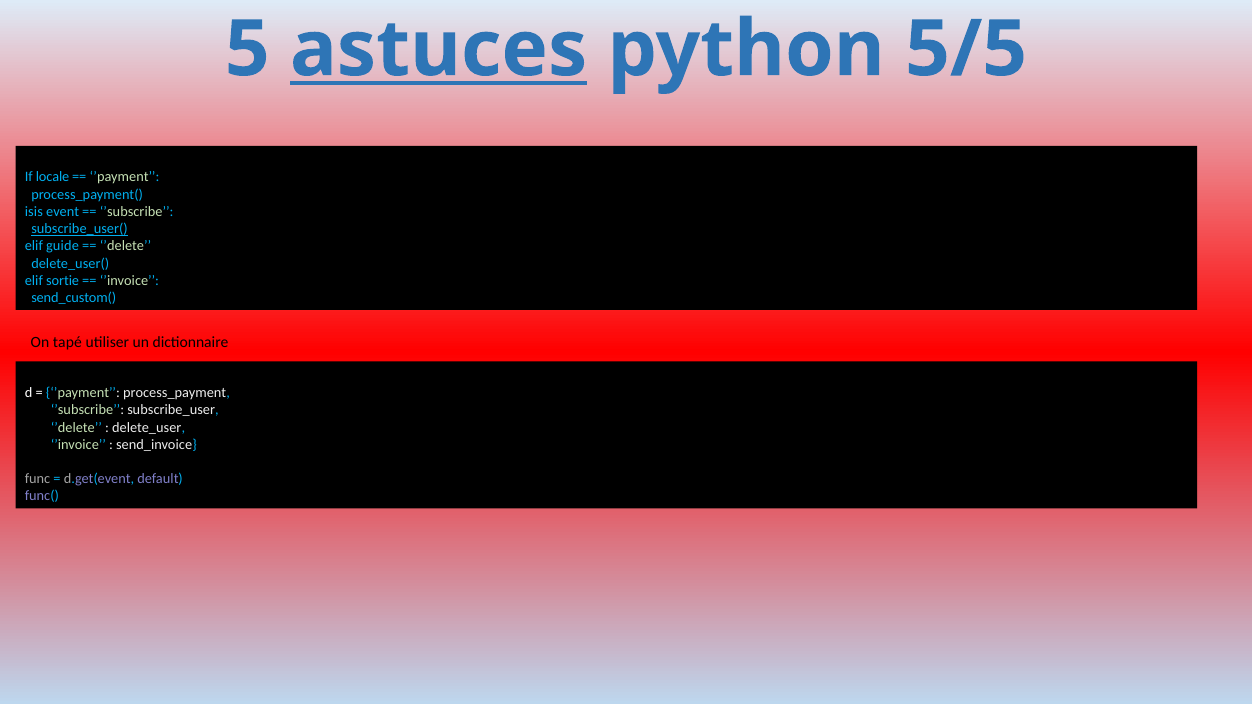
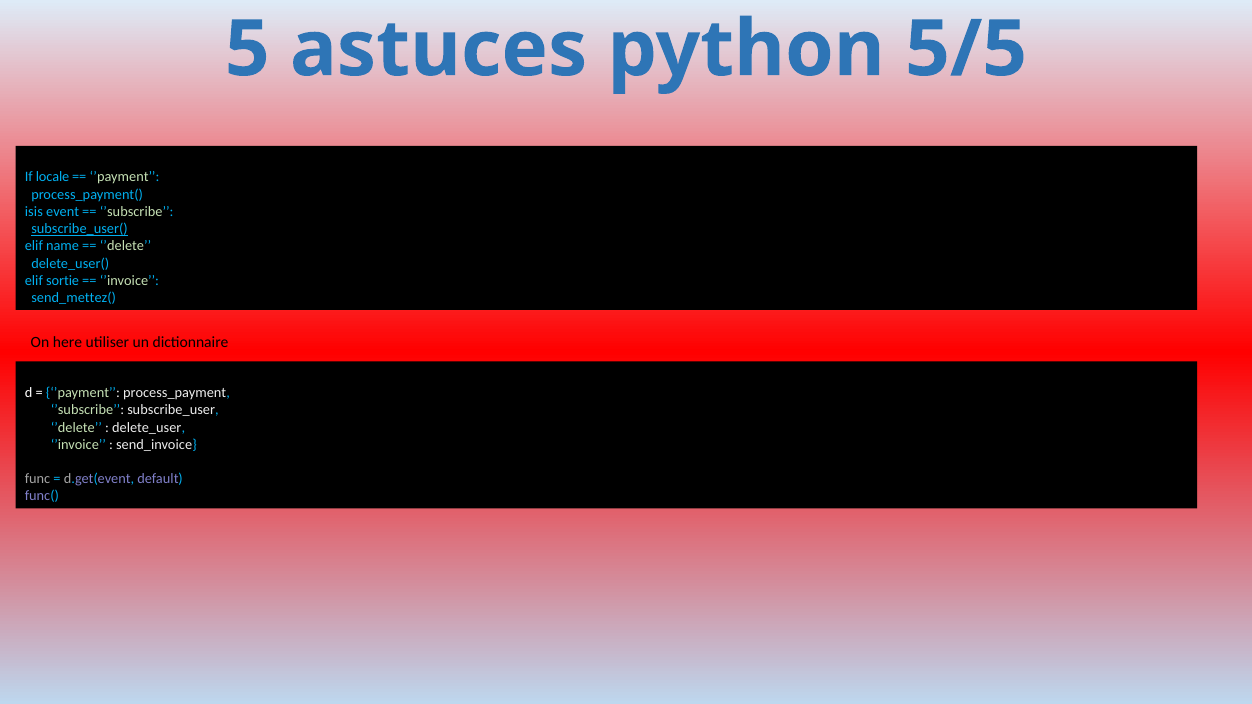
astuces underline: present -> none (439, 49)
guide: guide -> name (63, 246)
send_custom(: send_custom( -> send_mettez( (74, 298)
tapé: tapé -> here (67, 343)
